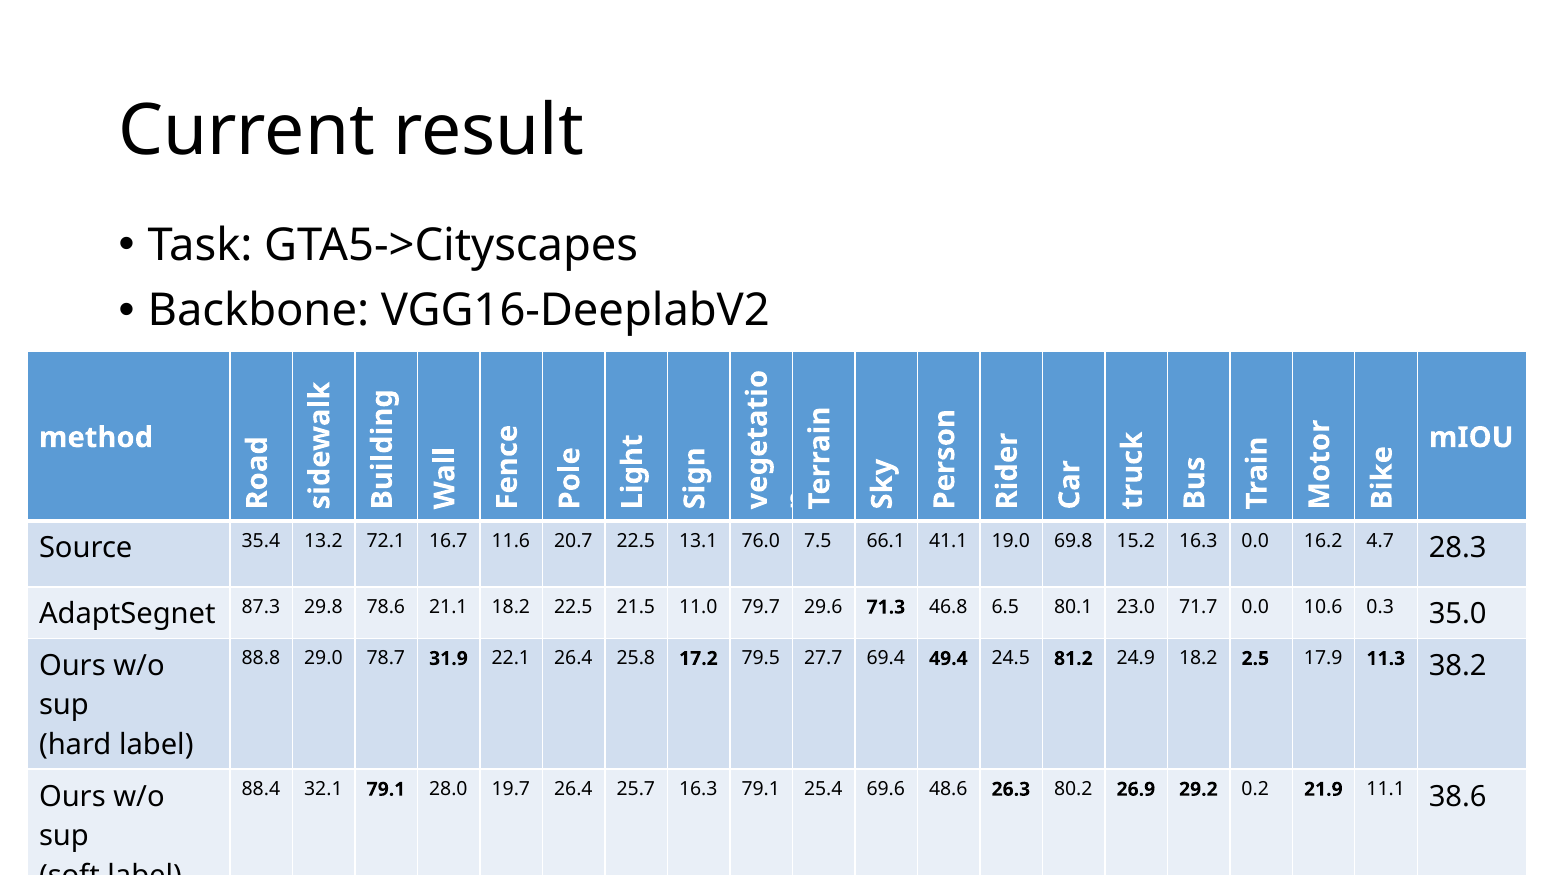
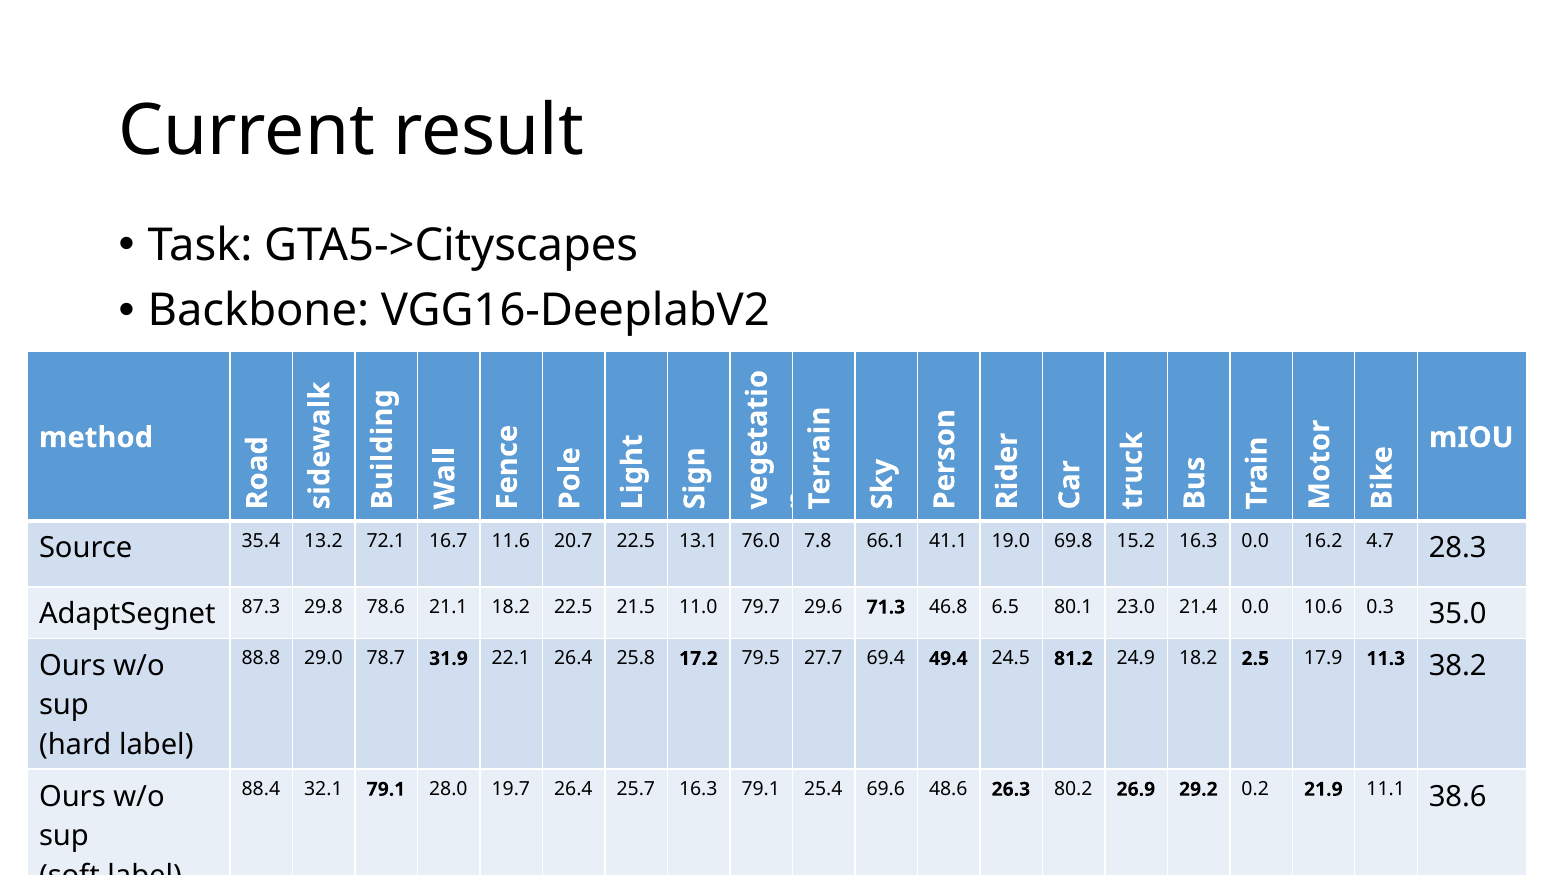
7.5: 7.5 -> 7.8 (818, 541)
71.7: 71.7 -> 21.4 (1198, 607)
